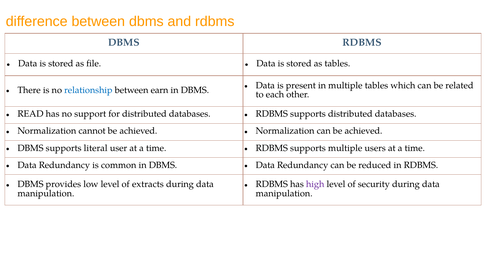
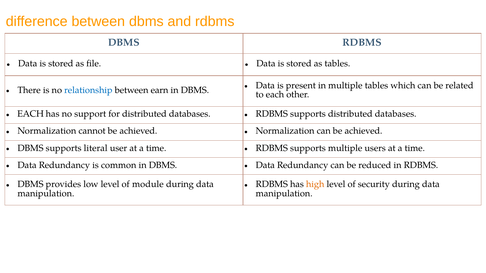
READ: READ -> EACH (31, 114)
extracts: extracts -> module (148, 185)
high colour: purple -> orange (315, 185)
